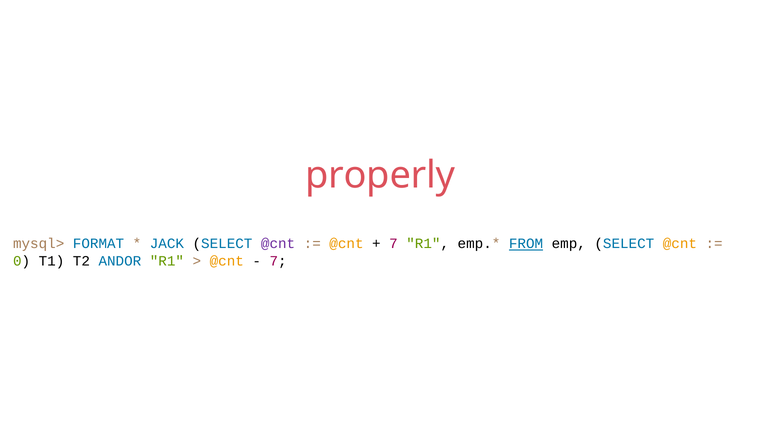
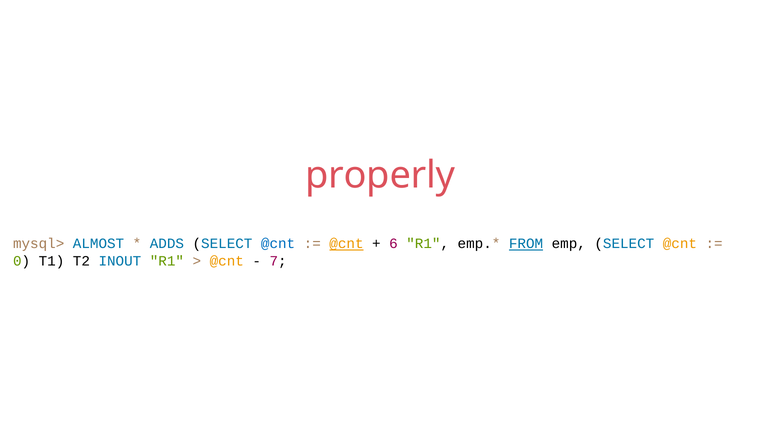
FORMAT: FORMAT -> ALMOST (99, 244)
JACK: JACK -> ADDS (167, 244)
@cnt colour: purple -> blue (278, 244)
@cnt underline: none -> present (346, 244)
7: 7 -> 6 (393, 244)
ANDOR: ANDOR -> INOUT (120, 261)
